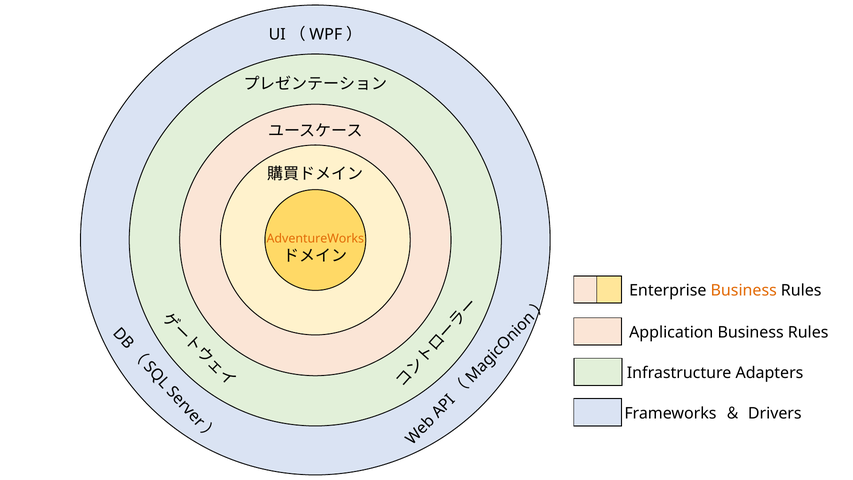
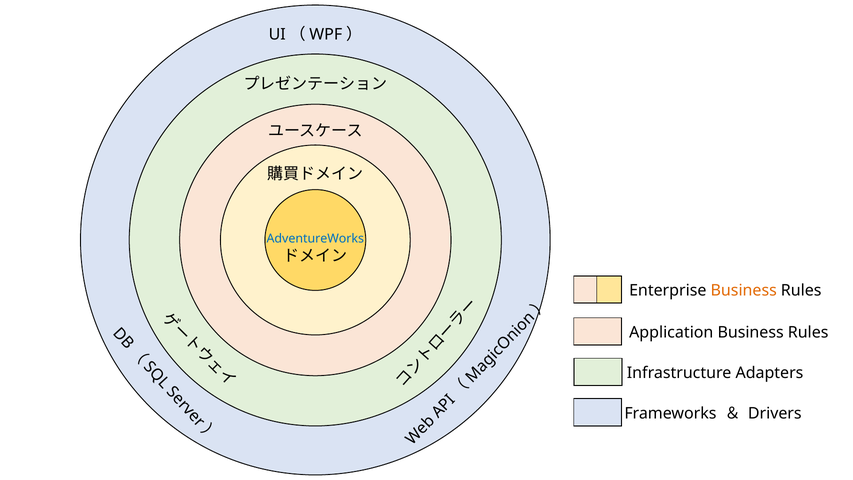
AdventureWorks colour: orange -> blue (315, 238)
